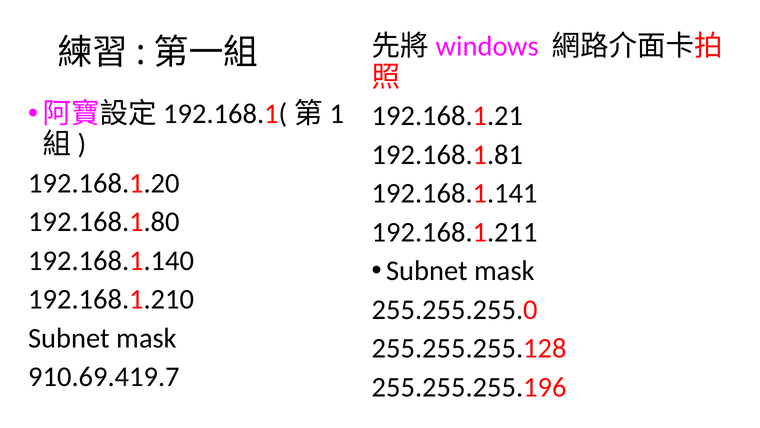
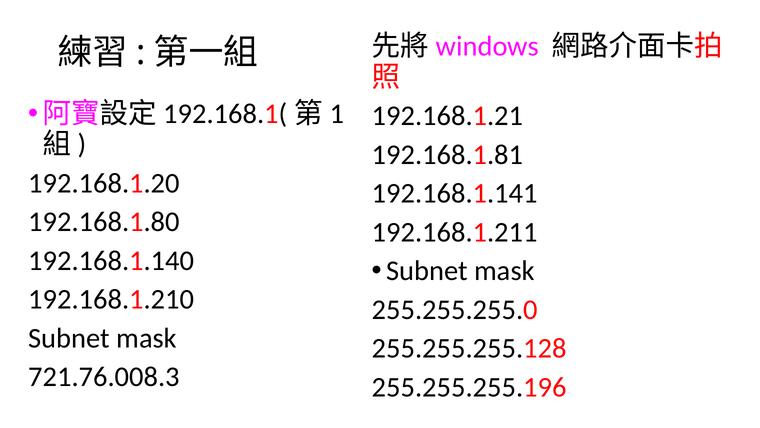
910.69.419.7: 910.69.419.7 -> 721.76.008.3 (104, 377)
